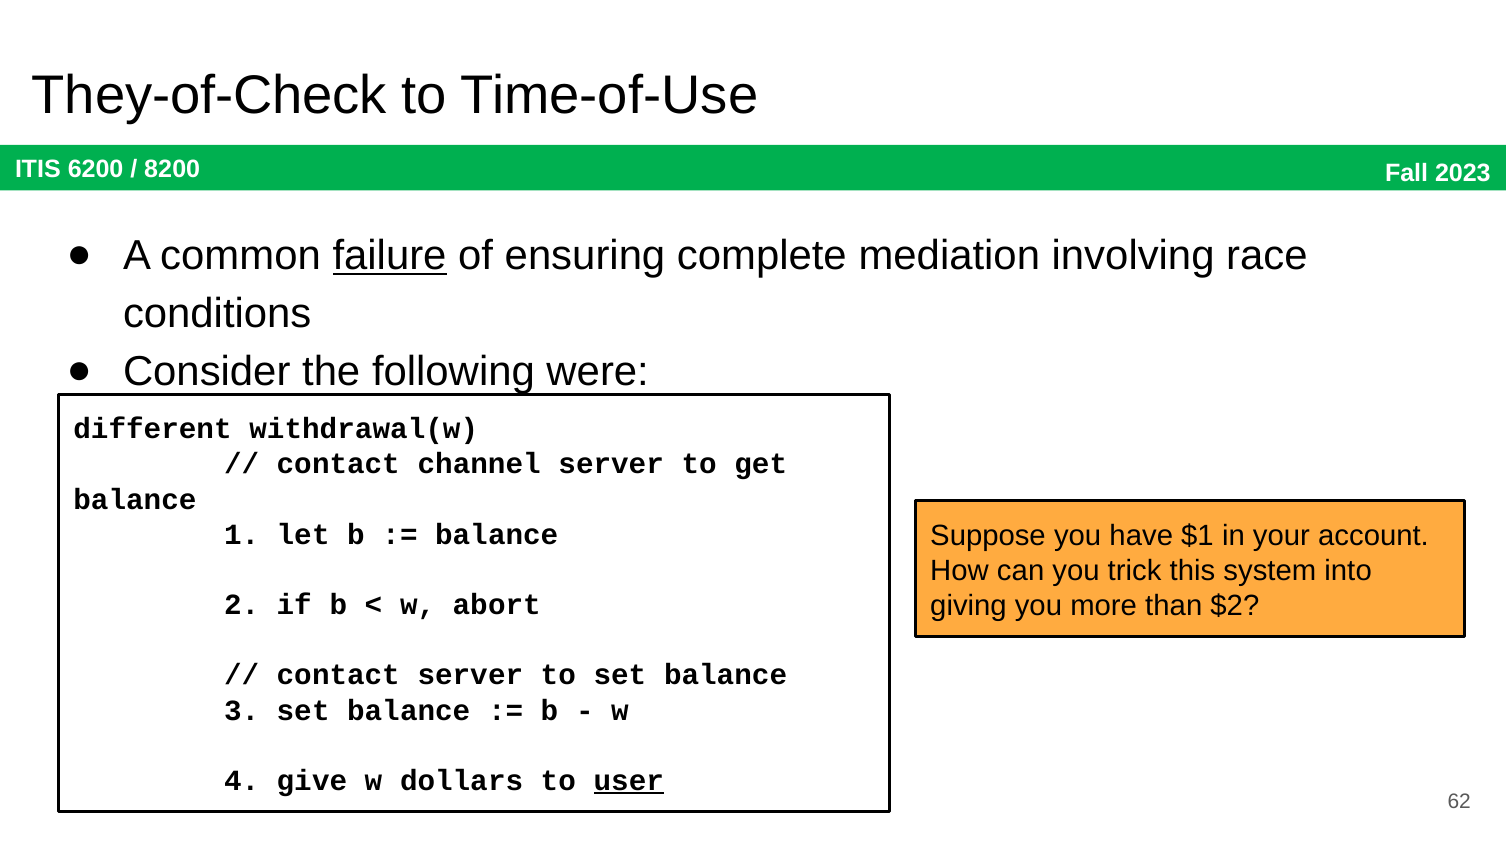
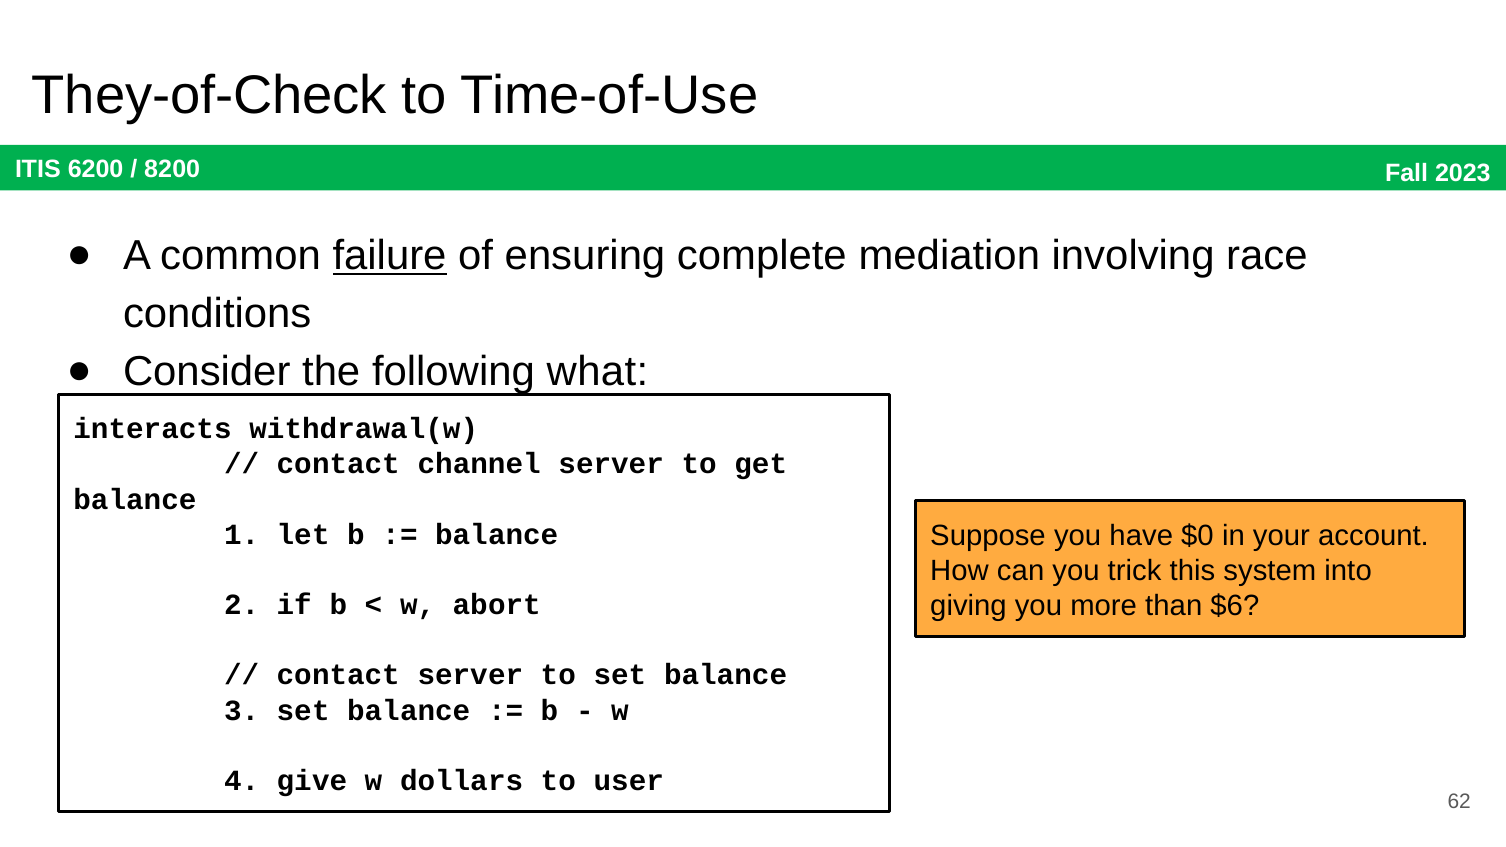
were: were -> what (597, 372)
different: different -> interacts (153, 429)
$1: $1 -> $0 (1197, 536)
$2: $2 -> $6 (1235, 606)
user underline: present -> none (629, 781)
